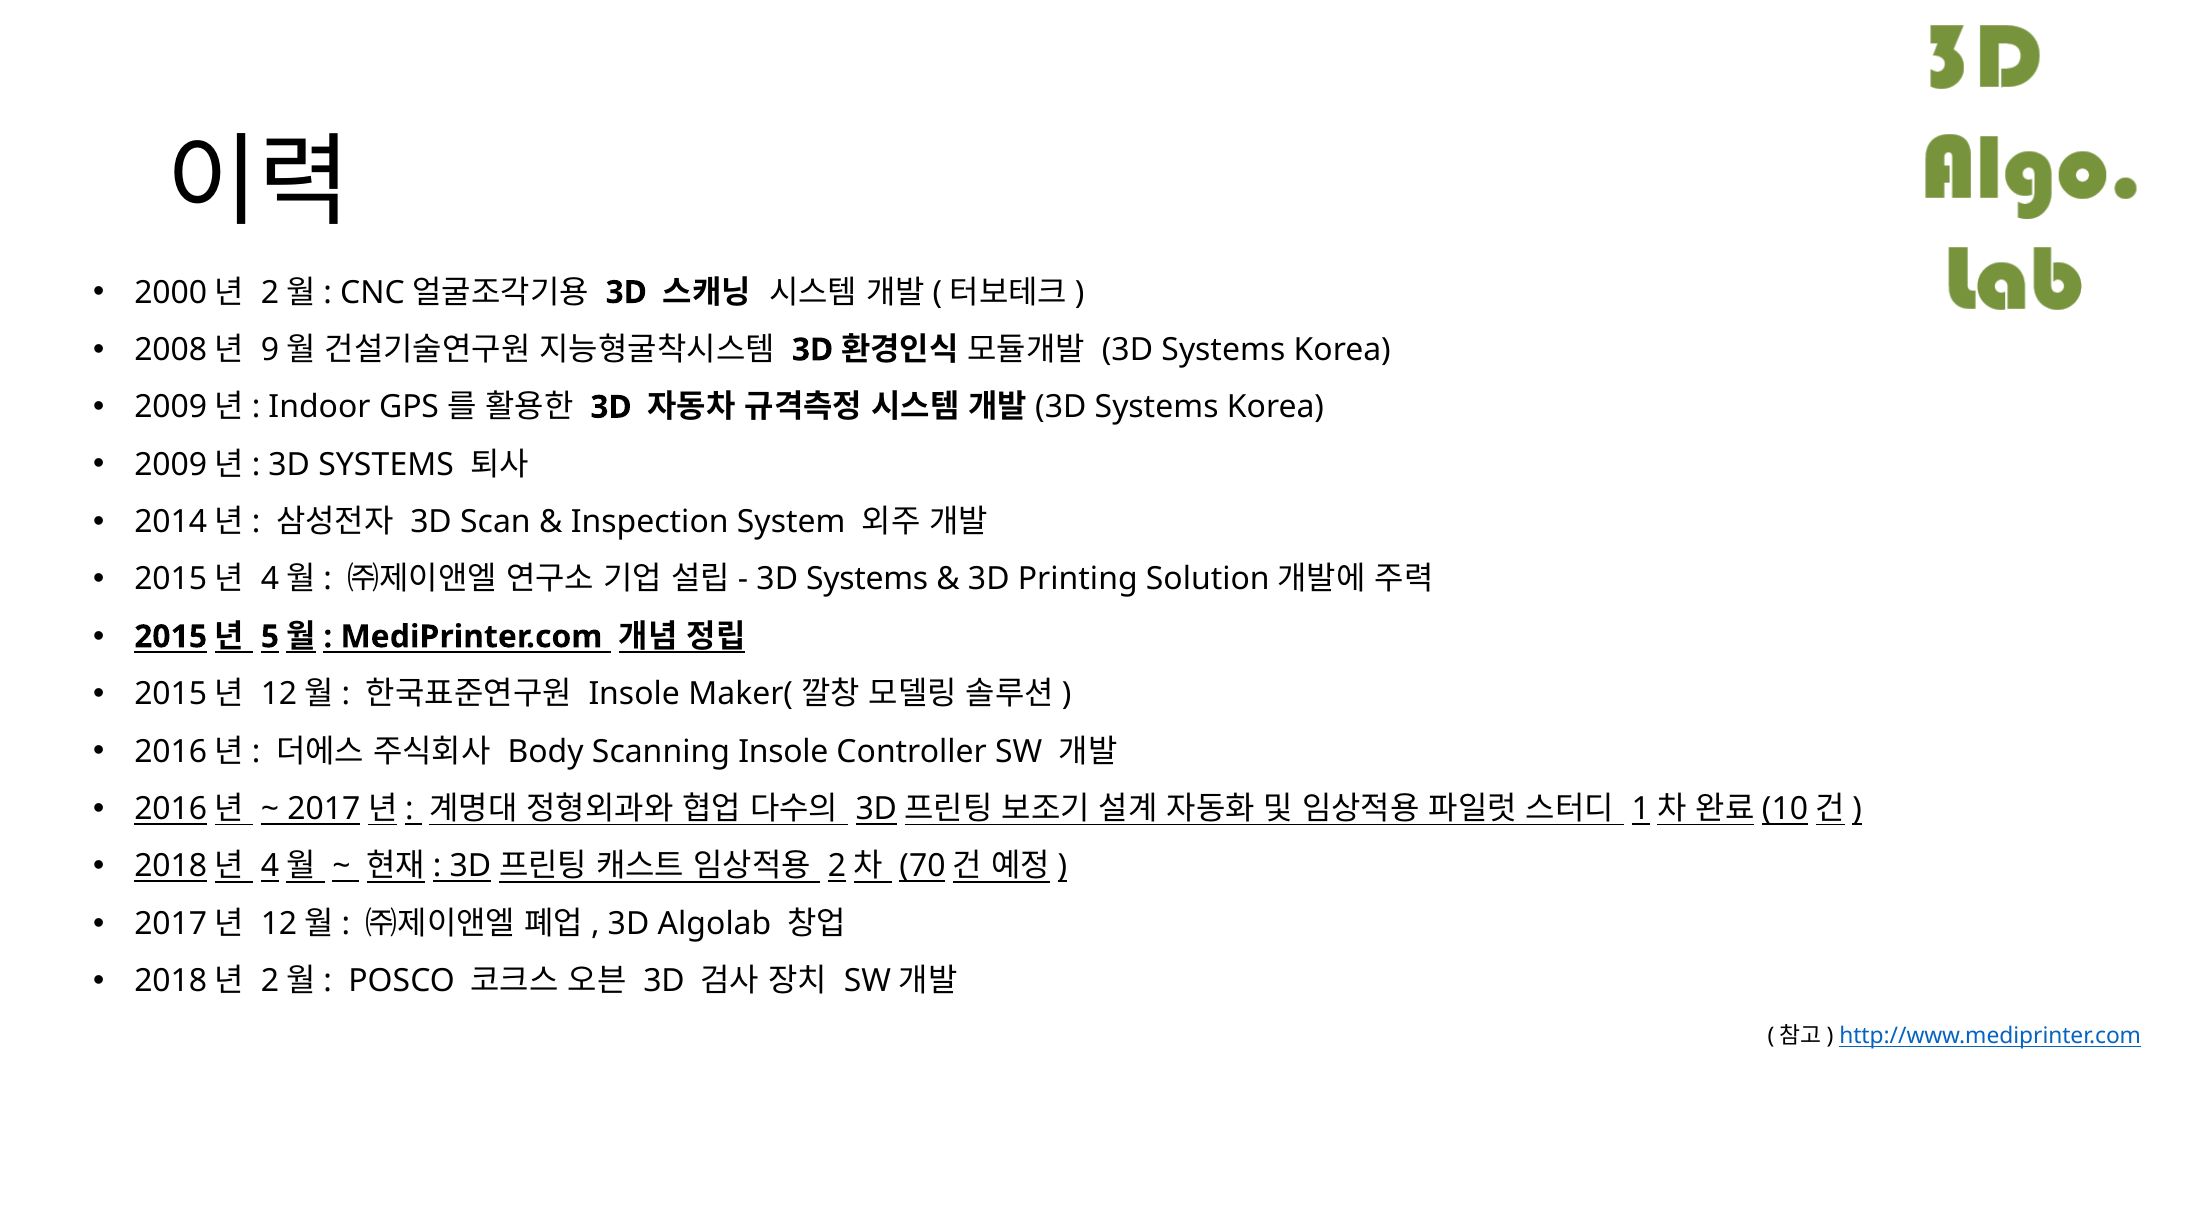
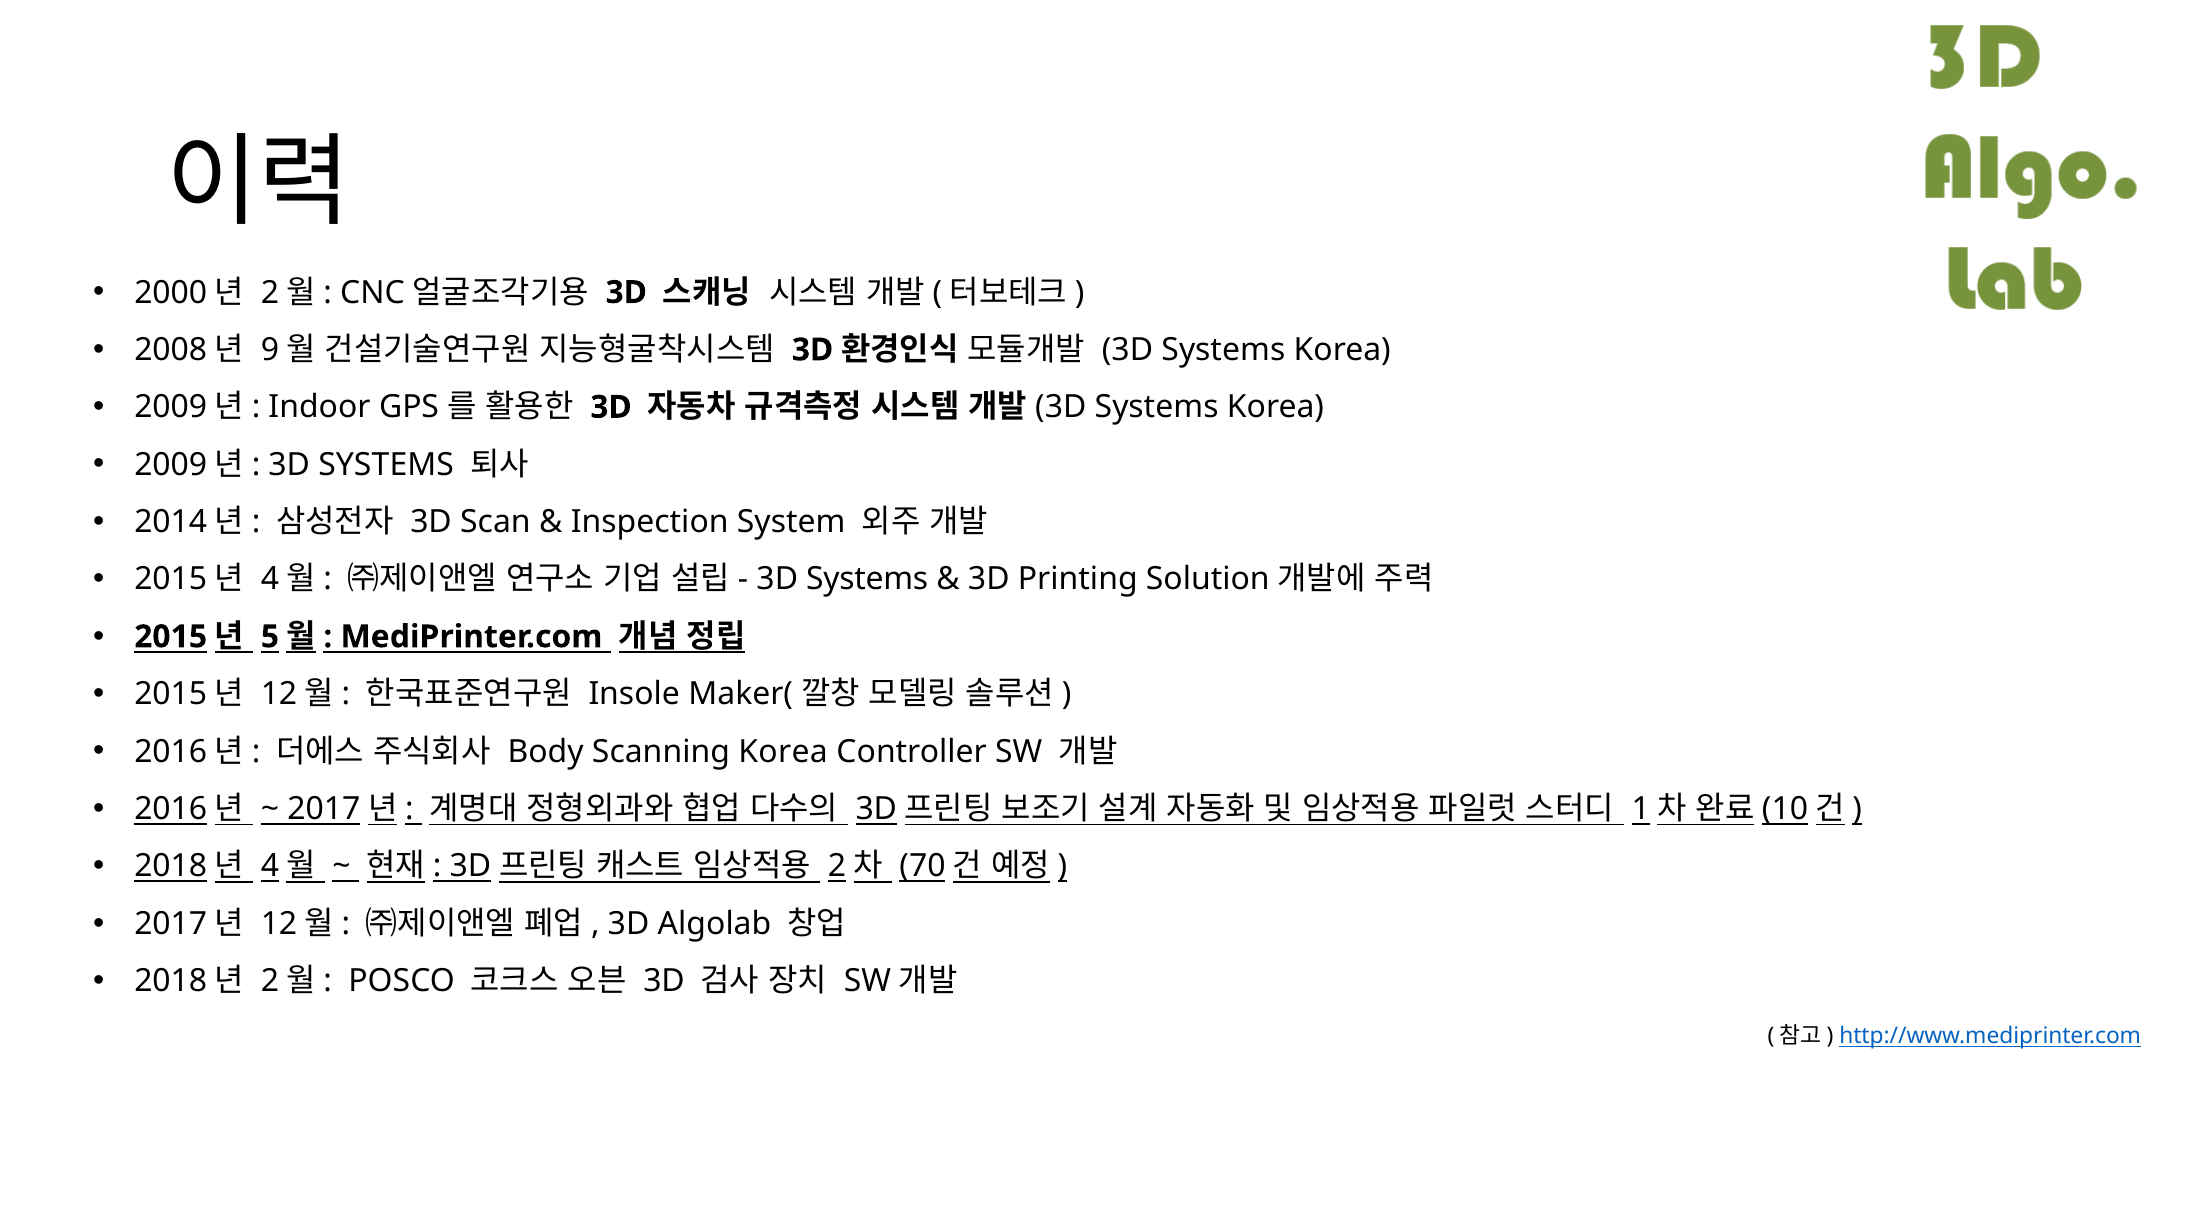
Scanning Insole: Insole -> Korea (783, 751)
